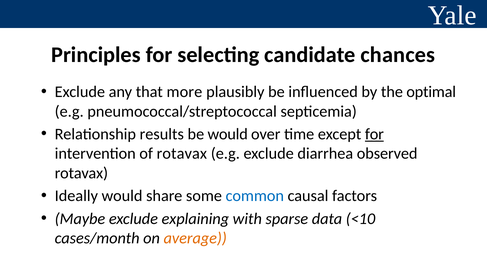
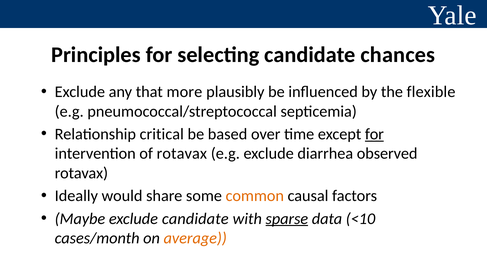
optimal: optimal -> flexible (431, 92)
results: results -> critical (162, 134)
be would: would -> based (228, 134)
common colour: blue -> orange (255, 196)
exclude explaining: explaining -> candidate (195, 219)
sparse underline: none -> present (287, 219)
